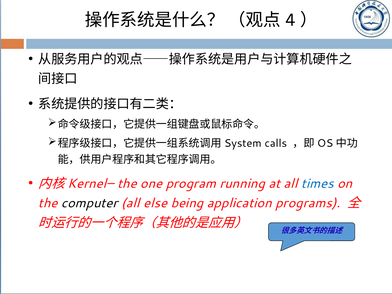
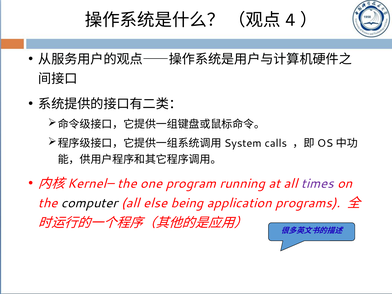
times colour: blue -> purple (317, 184)
